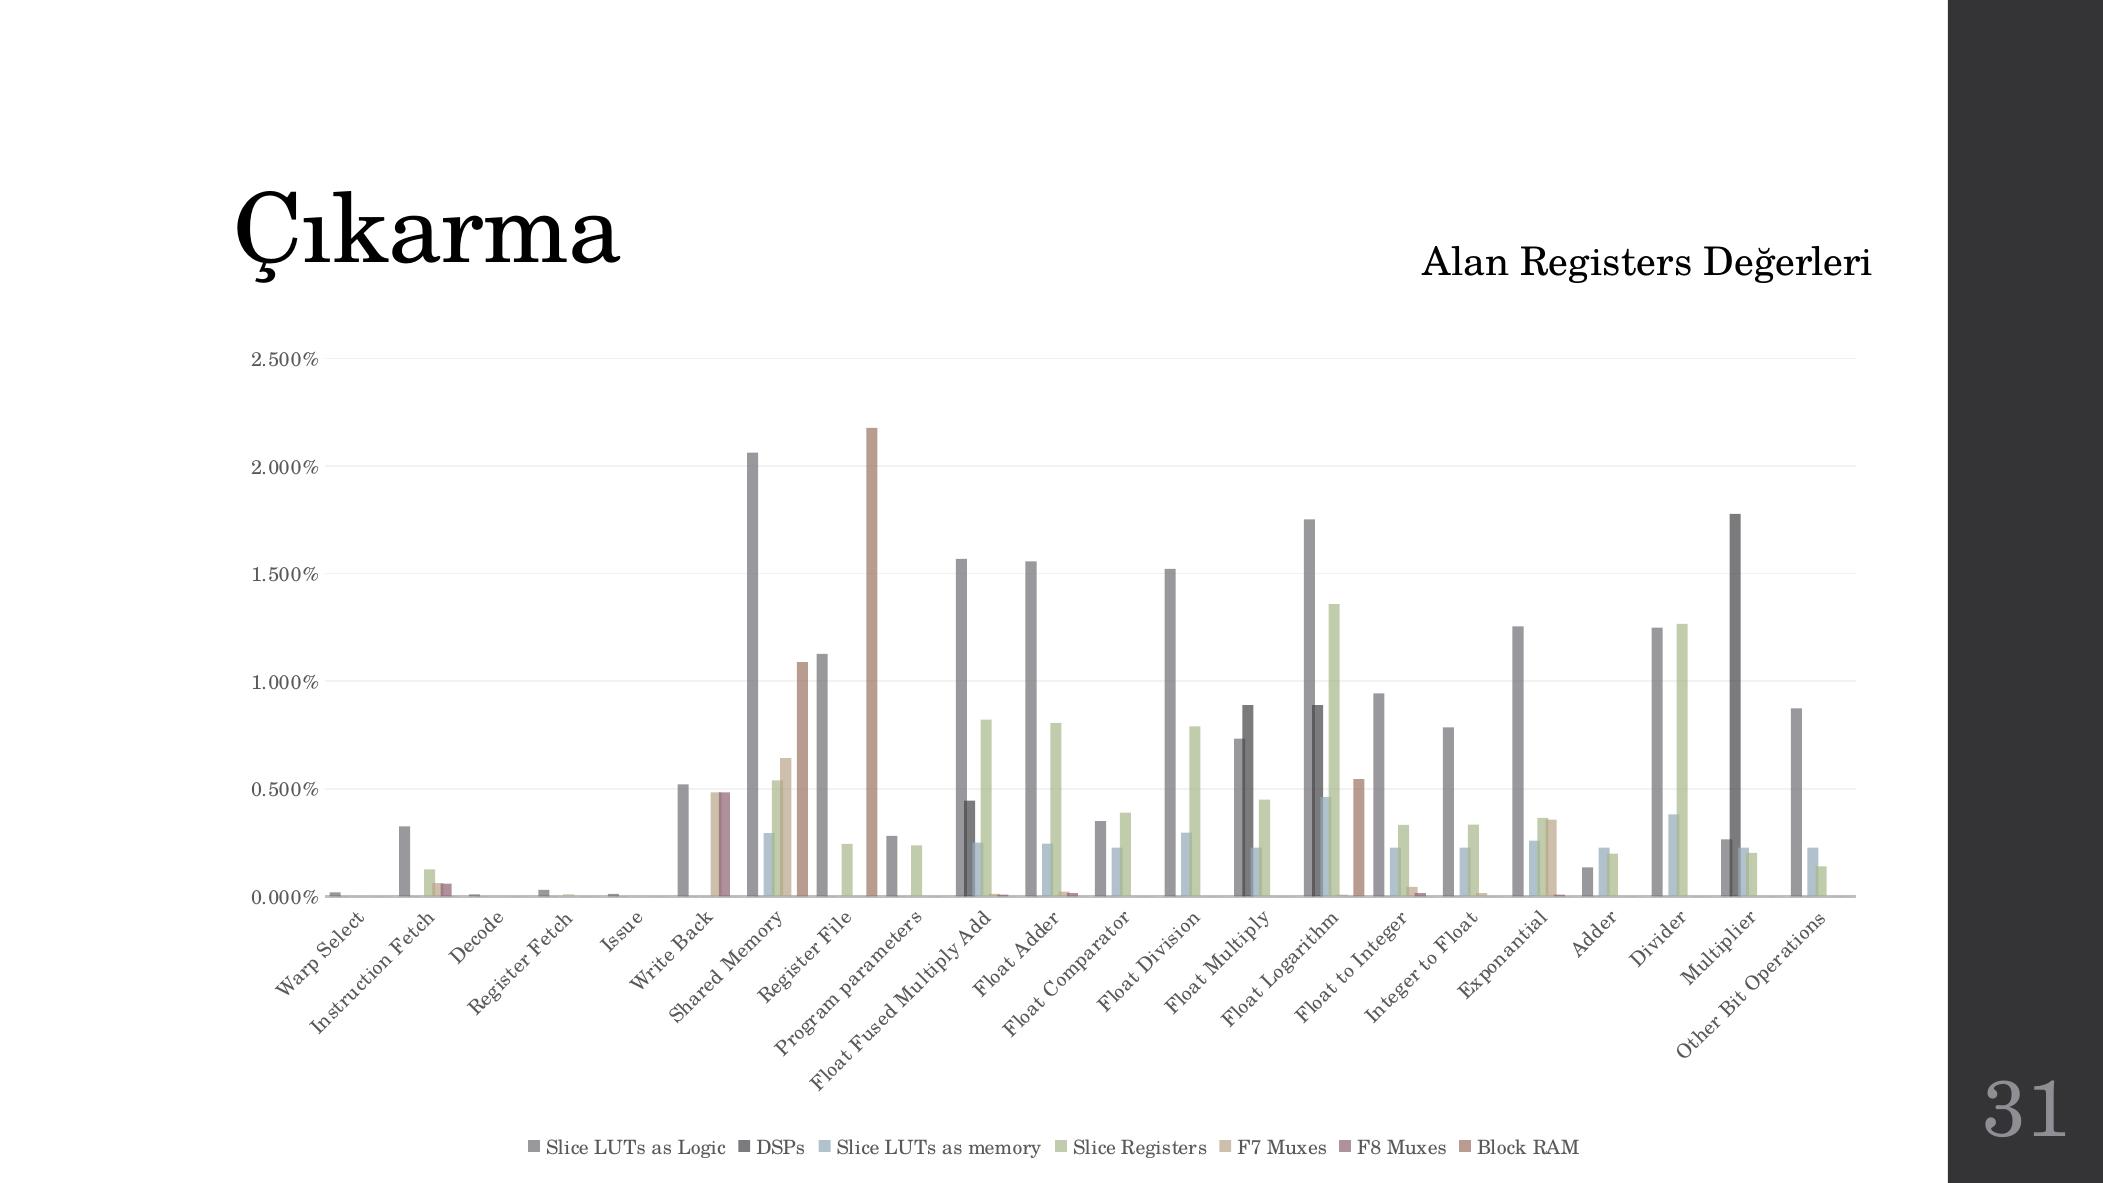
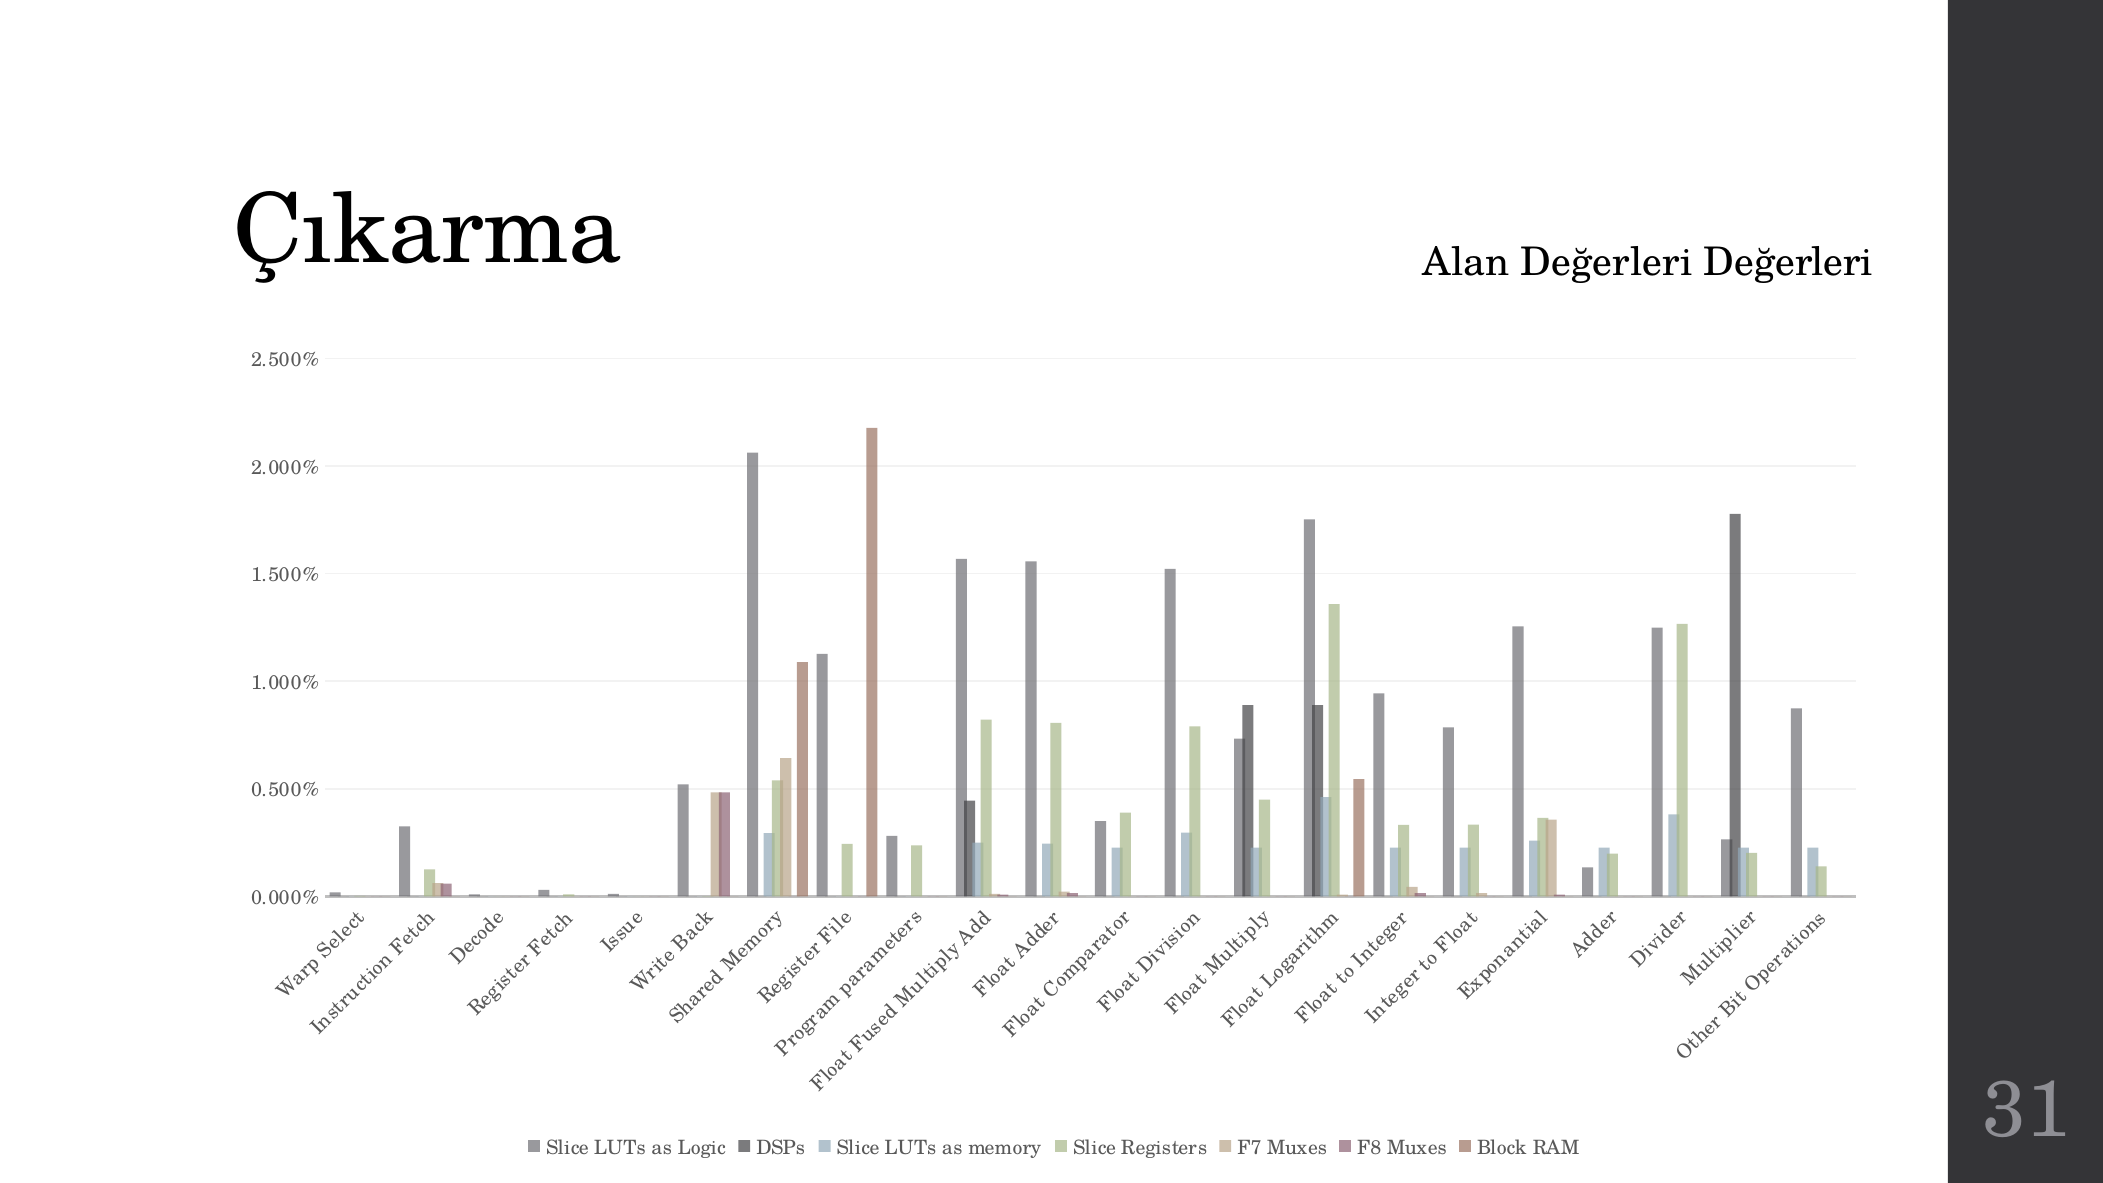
Alan Registers: Registers -> Değerleri (1607, 262)
